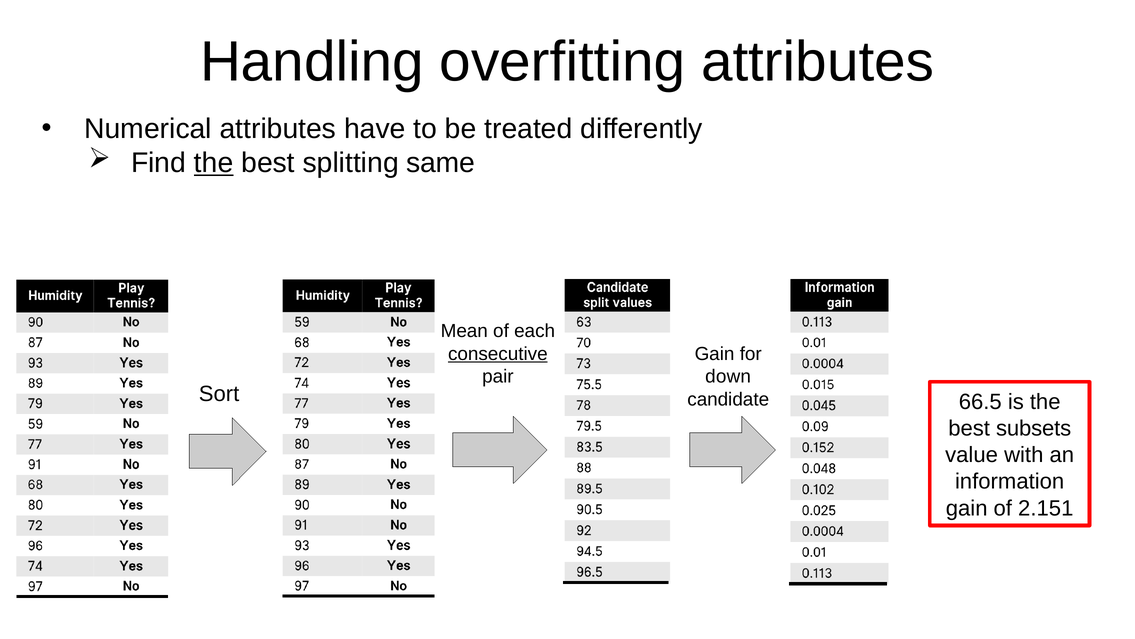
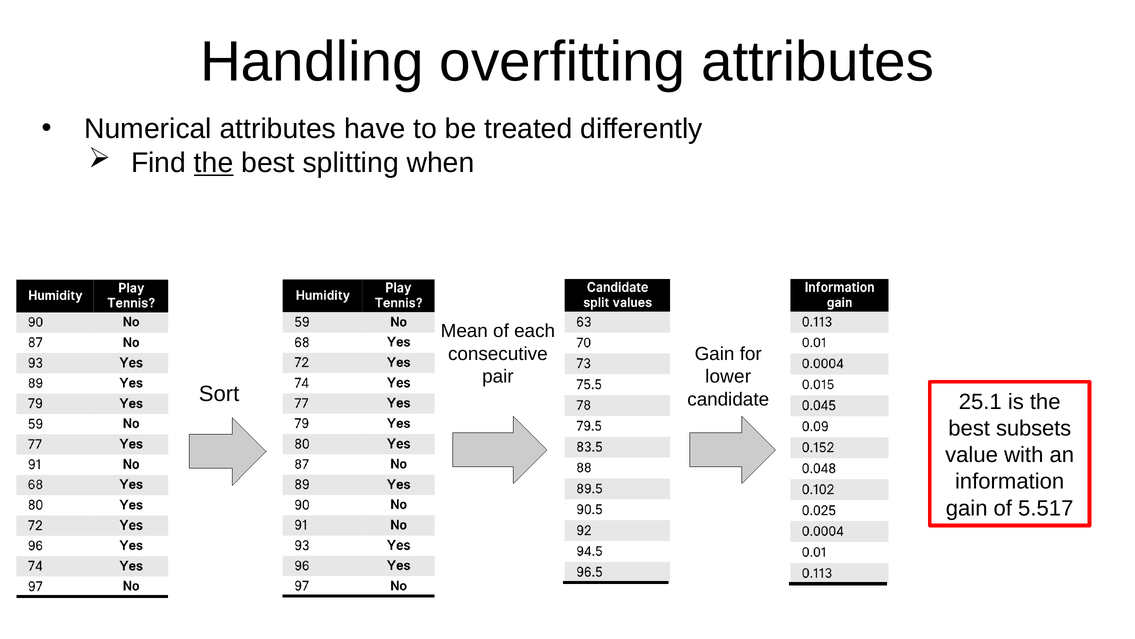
same: same -> when (441, 163)
consecutive underline: present -> none (498, 354)
down: down -> lower (728, 376)
66.5: 66.5 -> 25.1 (980, 402)
2.151: 2.151 -> 5.517 (1046, 508)
